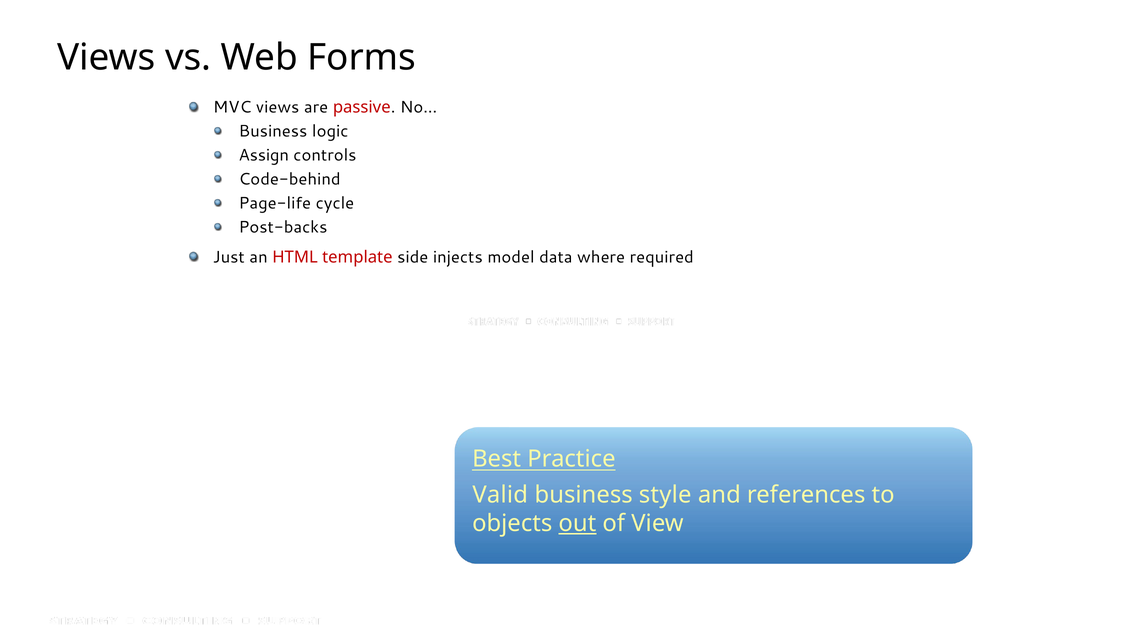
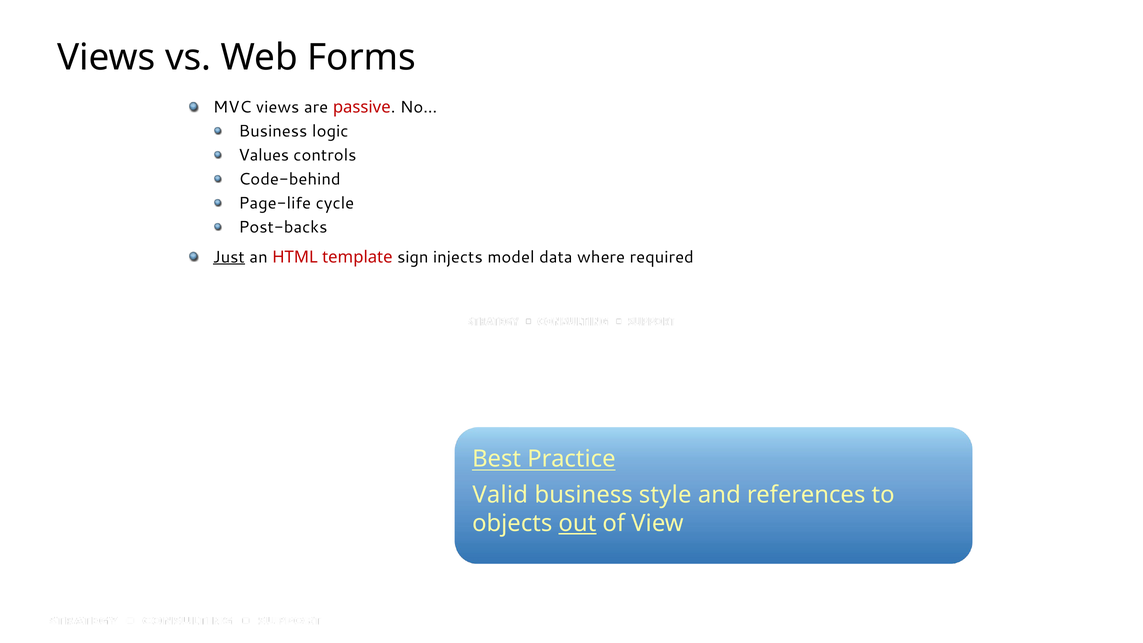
Assign: Assign -> Values (264, 155)
Just underline: none -> present (229, 257)
side: side -> sign (413, 257)
